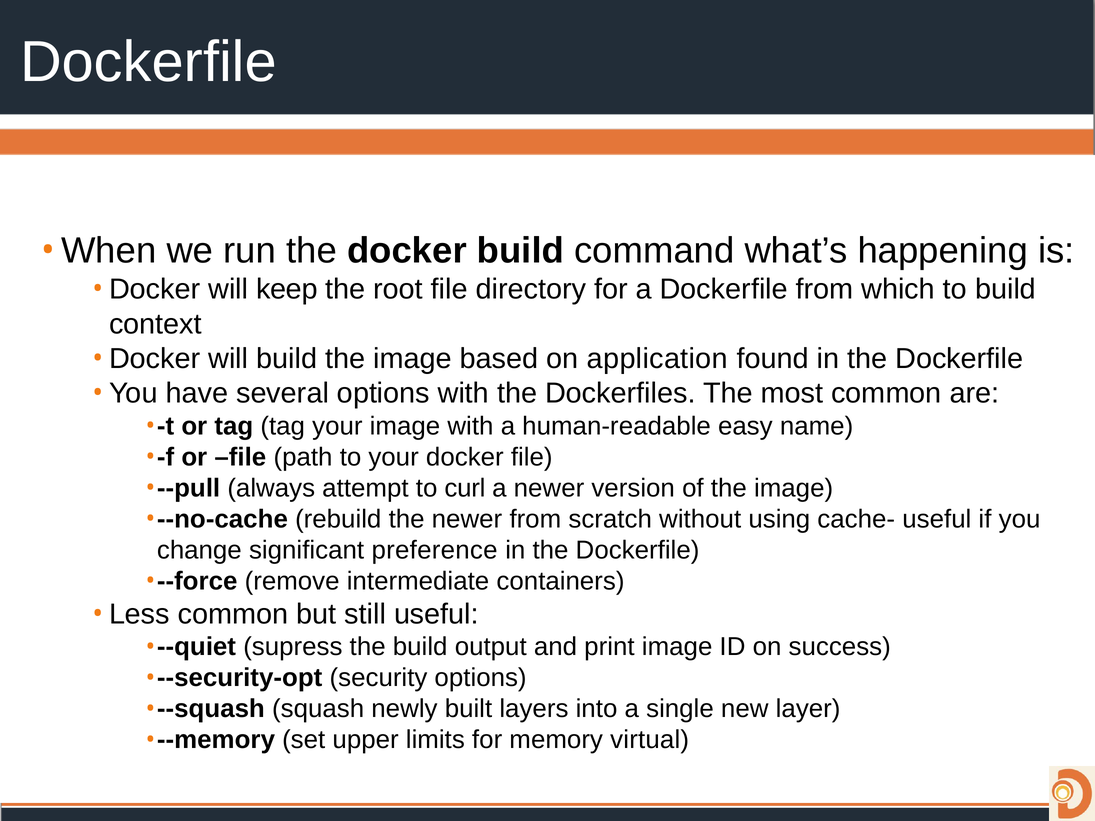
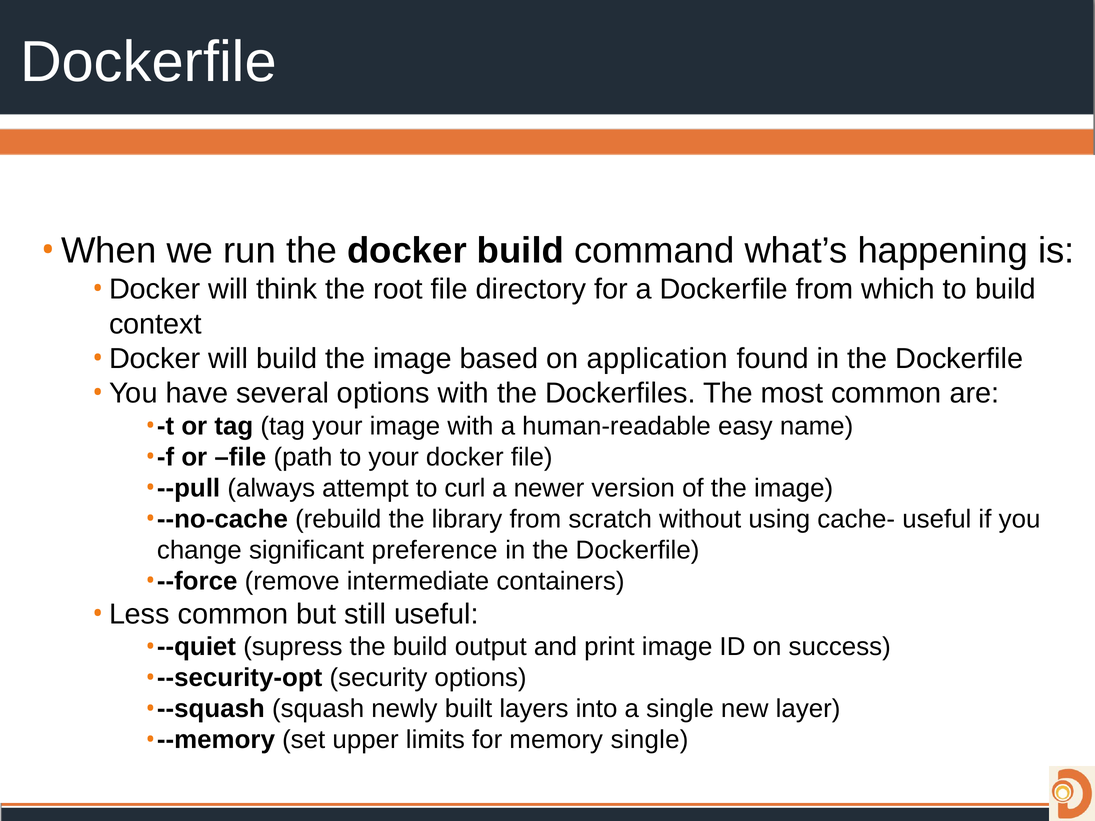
keep: keep -> think (287, 289)
the newer: newer -> library (467, 519)
memory virtual: virtual -> single (650, 740)
